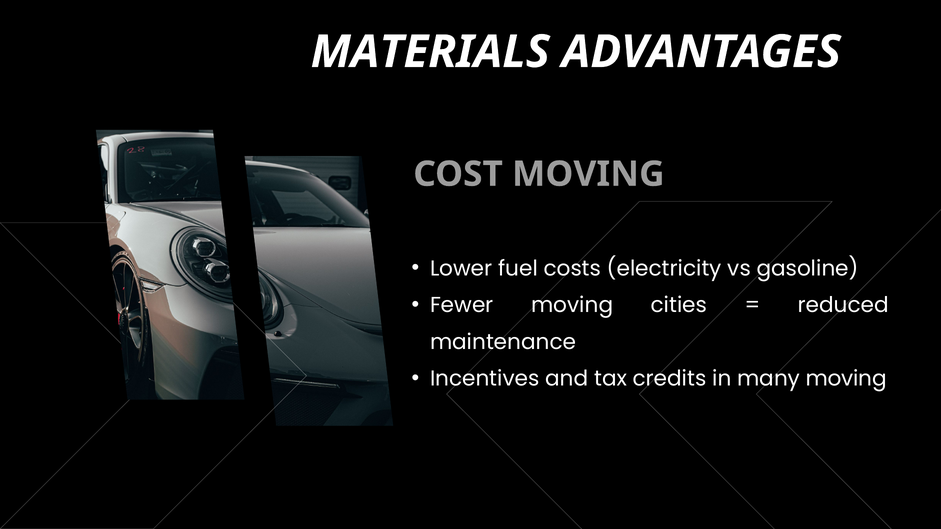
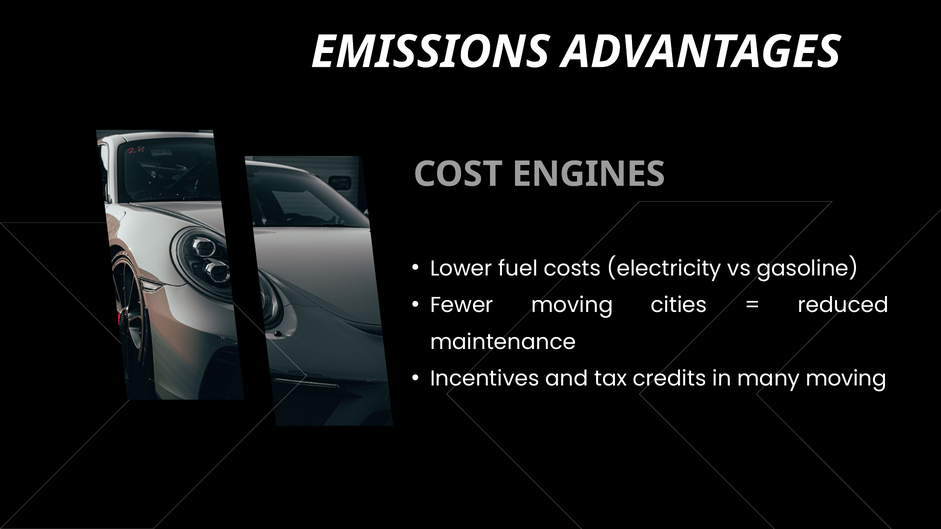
MATERIALS: MATERIALS -> EMISSIONS (430, 52)
COST MOVING: MOVING -> ENGINES (589, 174)
